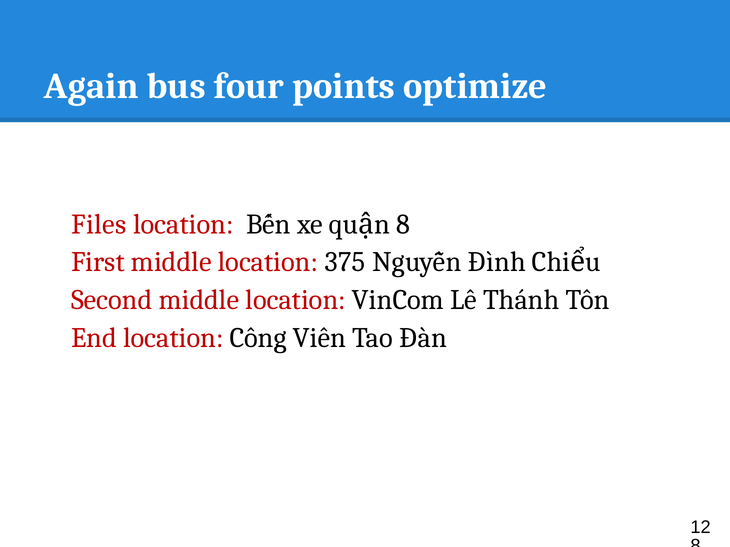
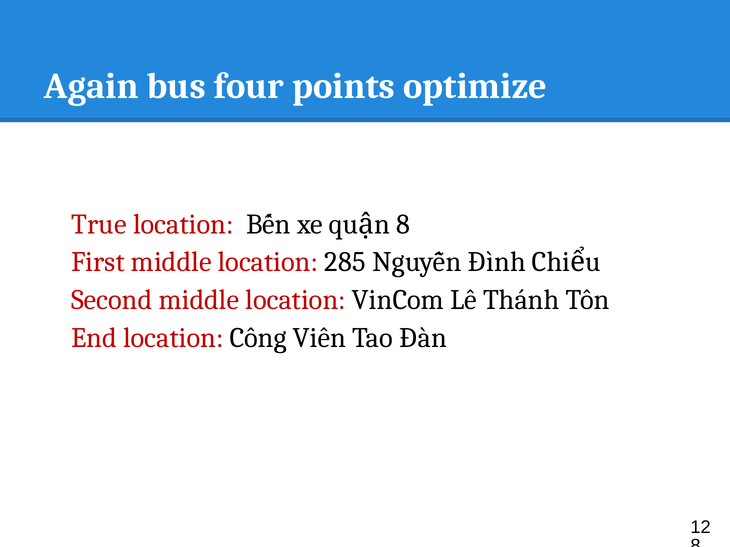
Files: Files -> True (99, 224)
375: 375 -> 285 (345, 262)
